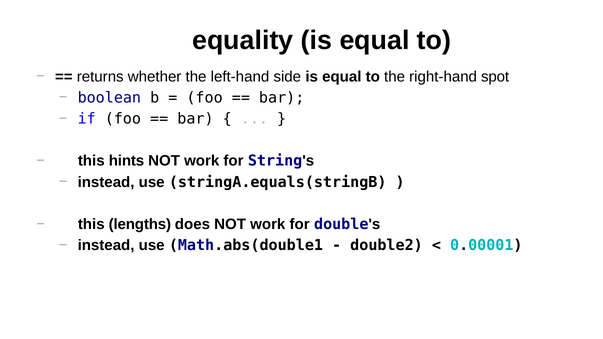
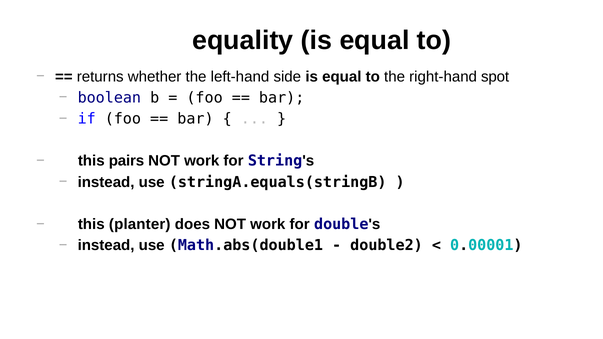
hints: hints -> pairs (127, 161)
lengths: lengths -> planter (140, 224)
